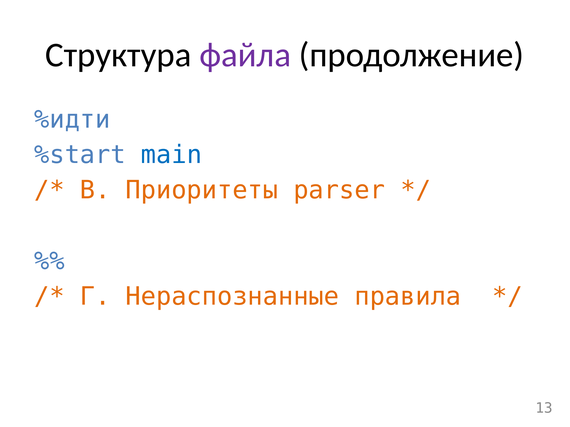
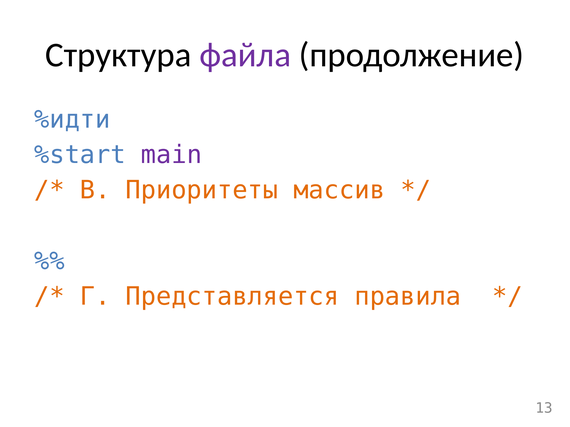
main colour: blue -> purple (171, 155)
parser: parser -> массив (339, 191)
Нераспознанные: Нераспознанные -> Представляется (232, 297)
